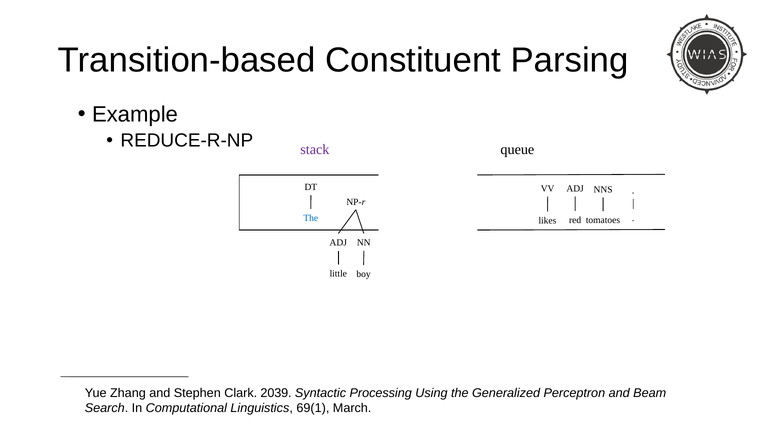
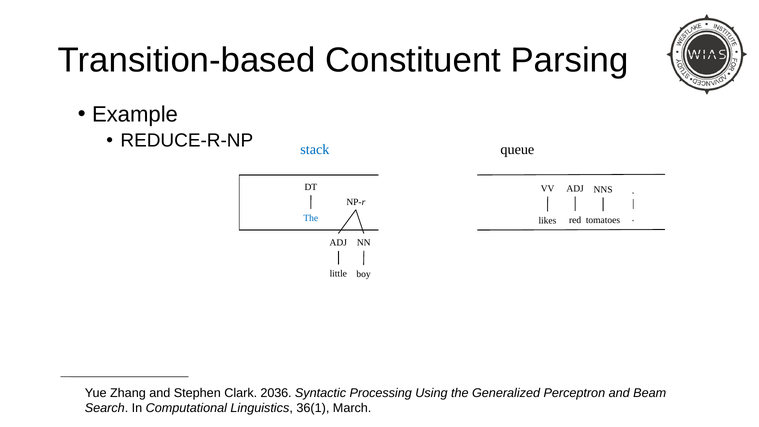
stack colour: purple -> blue (315, 150)
2039: 2039 -> 2036 (276, 393)
69(1: 69(1 -> 36(1 (313, 408)
